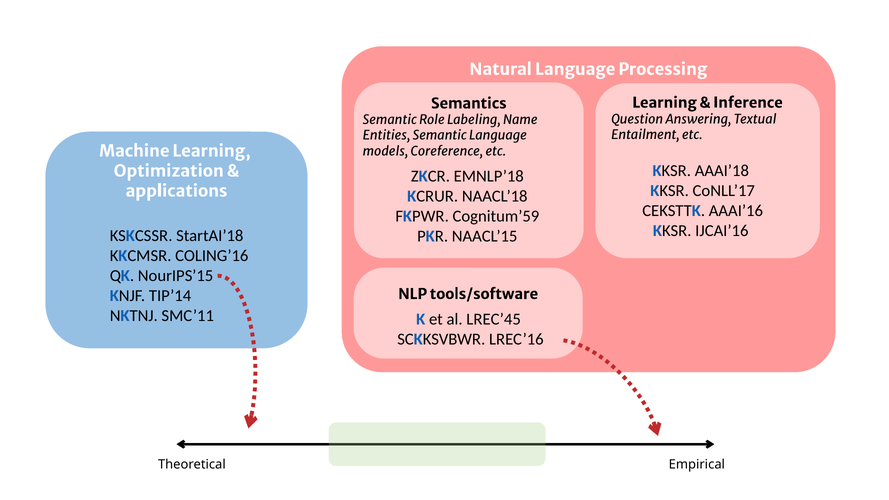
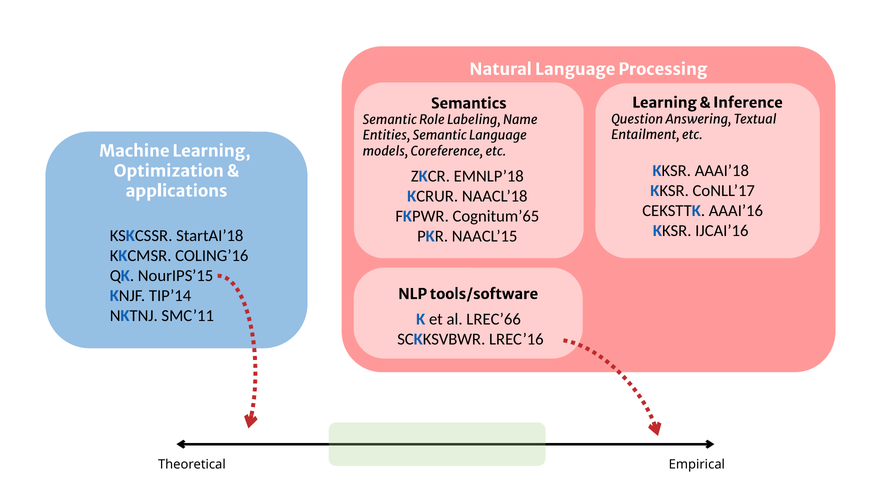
Cognitum’59: Cognitum’59 -> Cognitum’65 (496, 216)
LREC’45: LREC’45 -> LREC’66 (494, 319)
